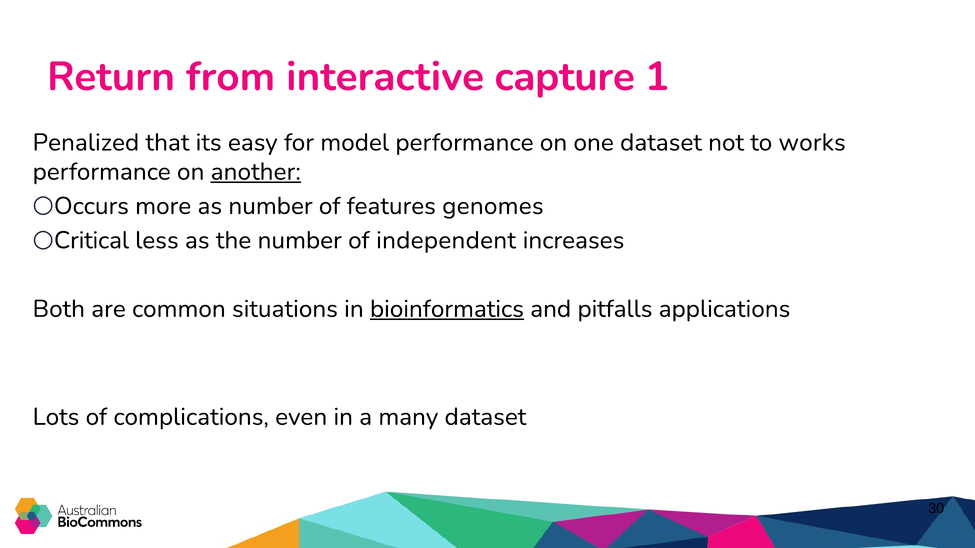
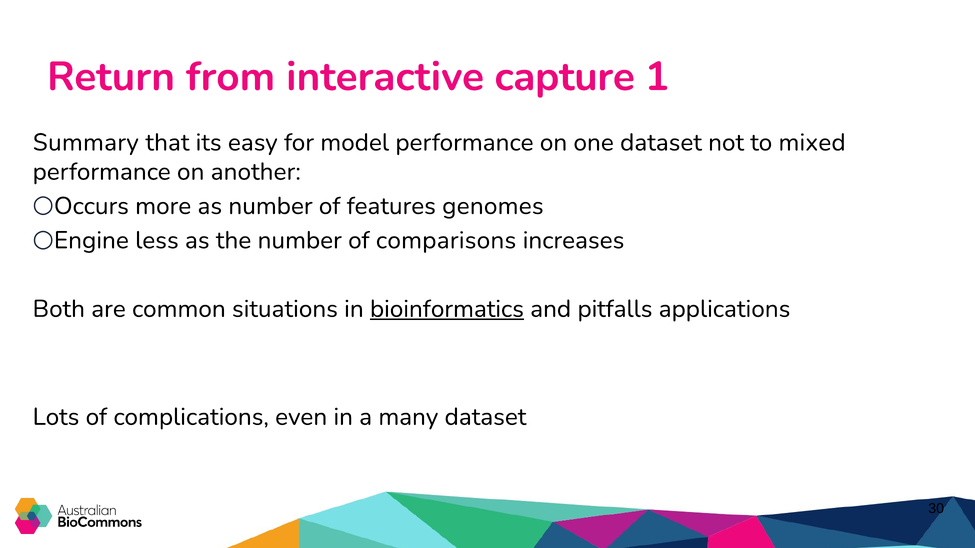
Penalized: Penalized -> Summary (86, 143)
works: works -> mixed (812, 143)
another underline: present -> none (256, 172)
Critical: Critical -> Engine (91, 240)
independent: independent -> comparisons (446, 240)
